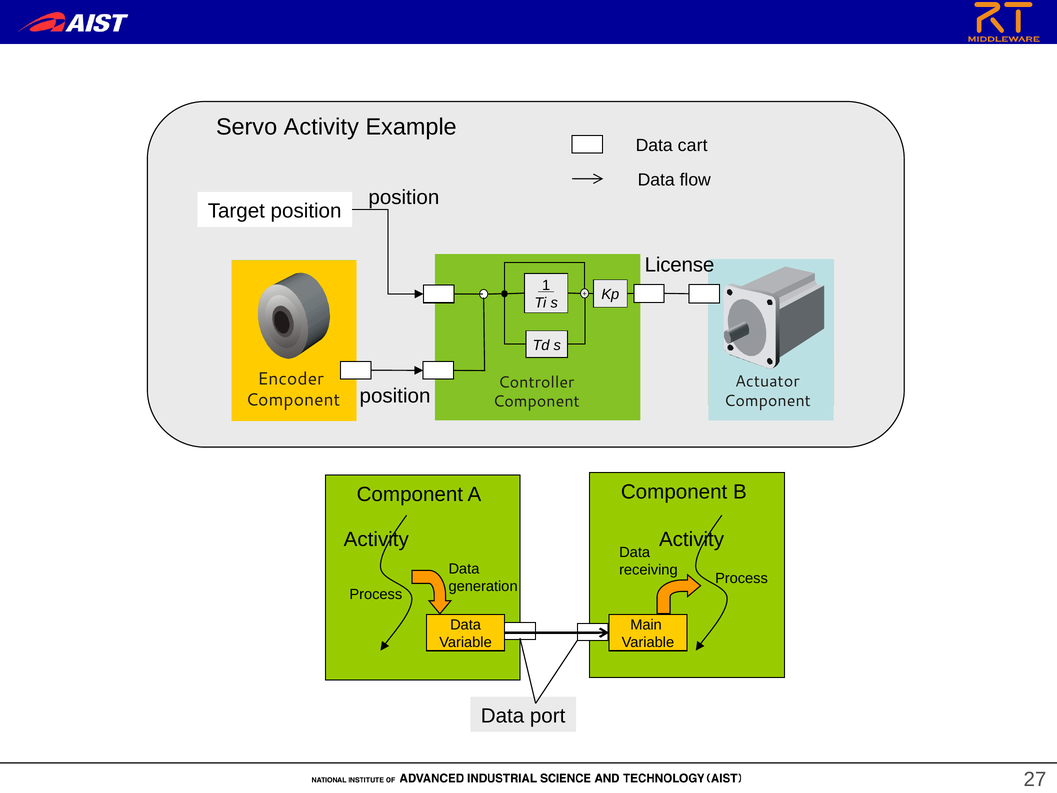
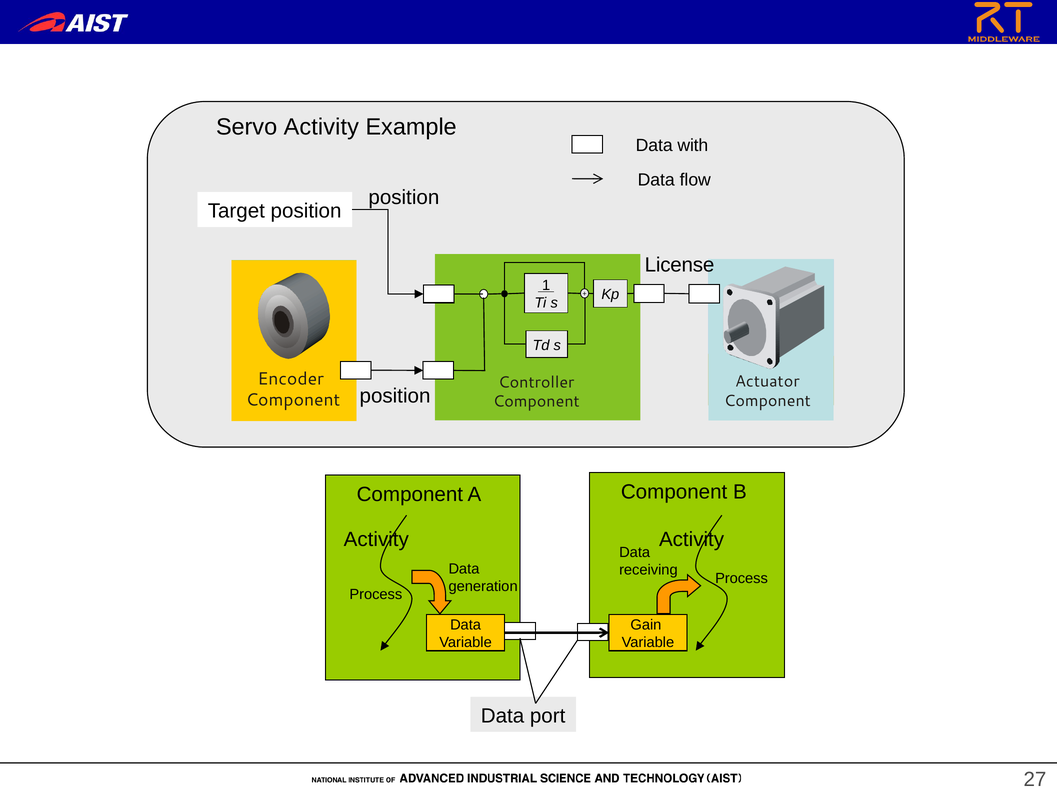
cart: cart -> with (693, 146)
Main: Main -> Gain (646, 625)
